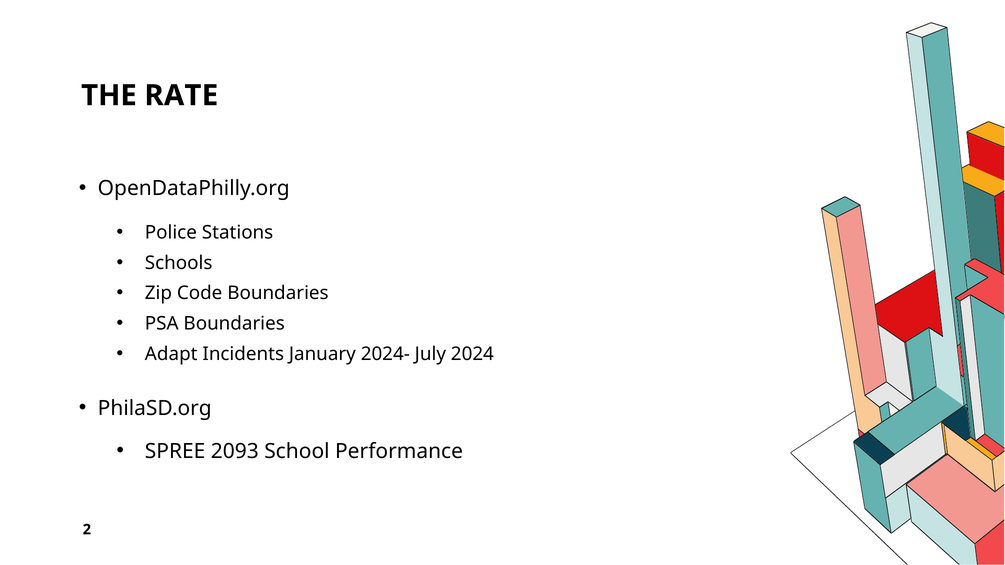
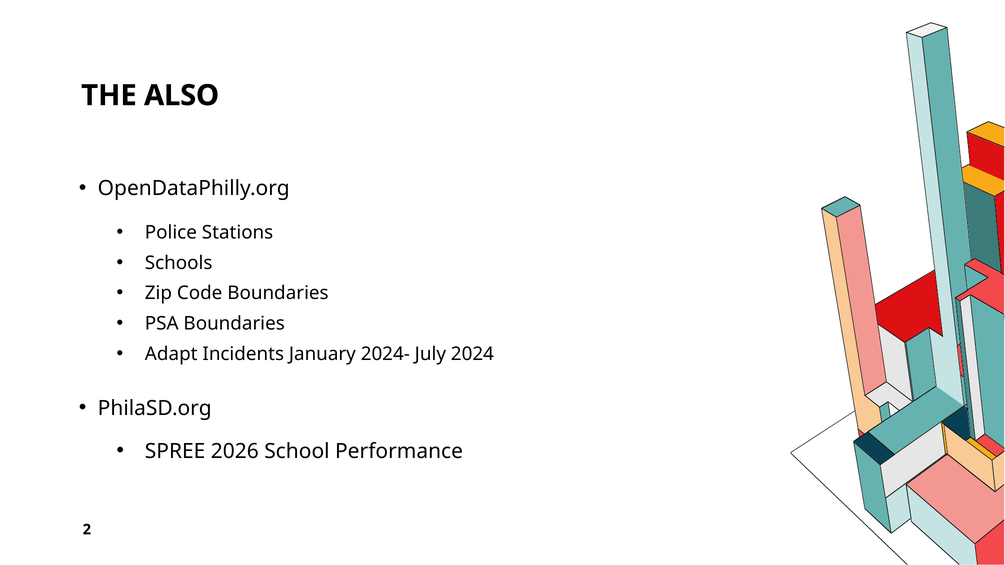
RATE: RATE -> ALSO (182, 96)
2093: 2093 -> 2026 (235, 451)
